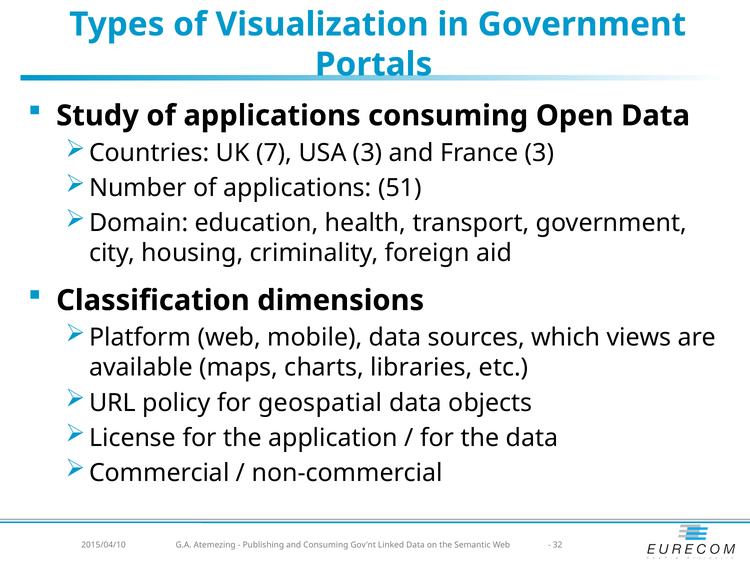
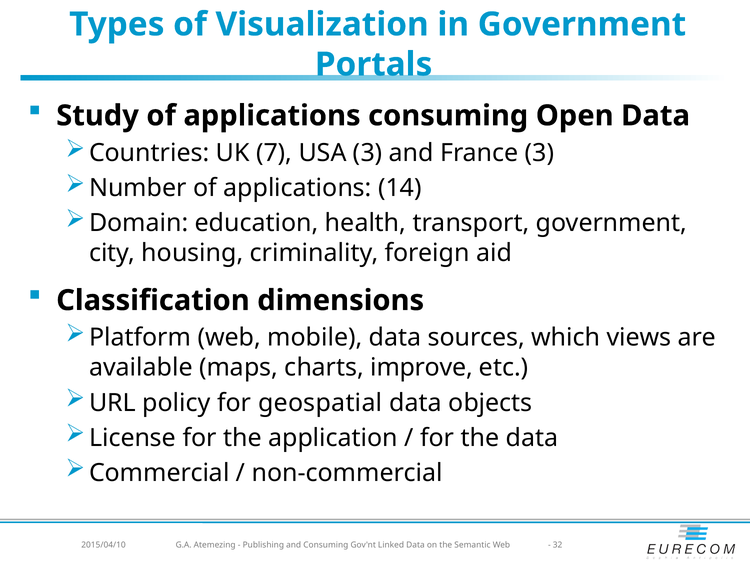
51: 51 -> 14 (400, 188)
libraries: libraries -> improve (422, 367)
